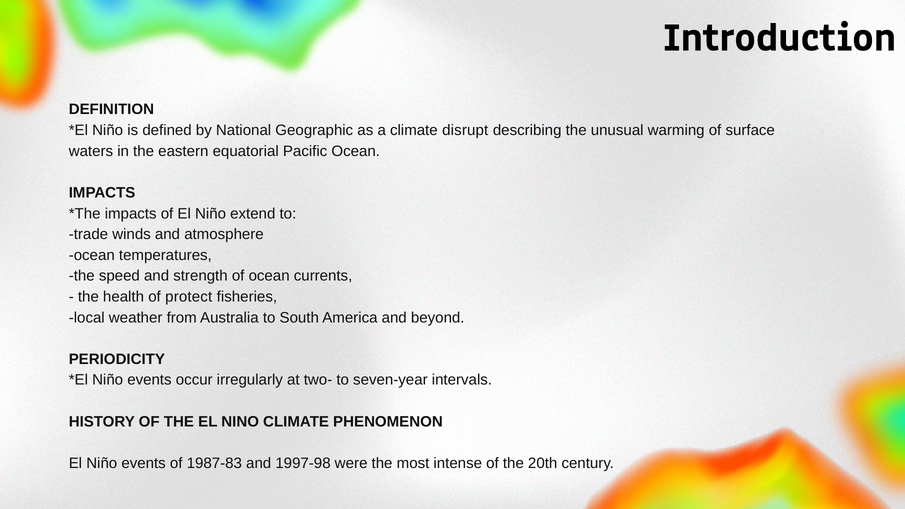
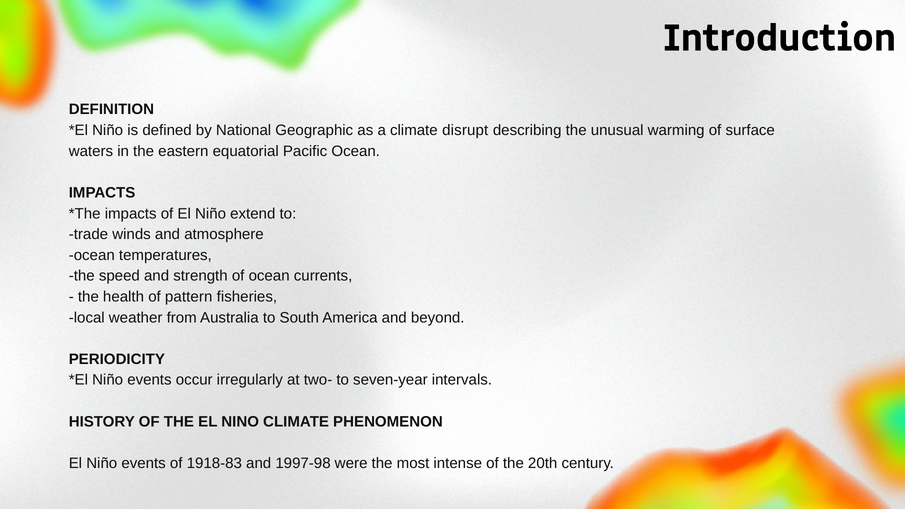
protect: protect -> pattern (189, 297)
1987-83: 1987-83 -> 1918-83 (214, 463)
